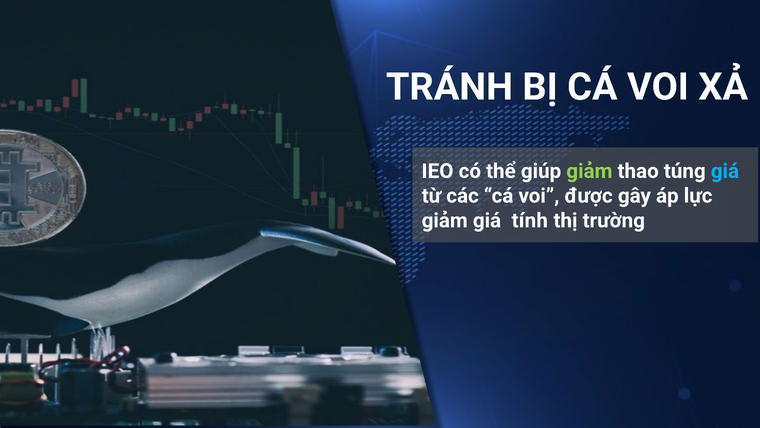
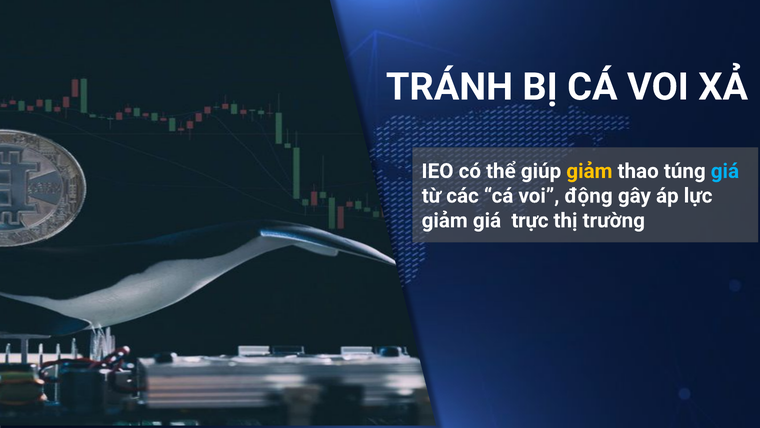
giảm colour: light green -> yellow (589, 171)
được: được -> động (589, 196)
tính: tính -> trực (530, 220)
